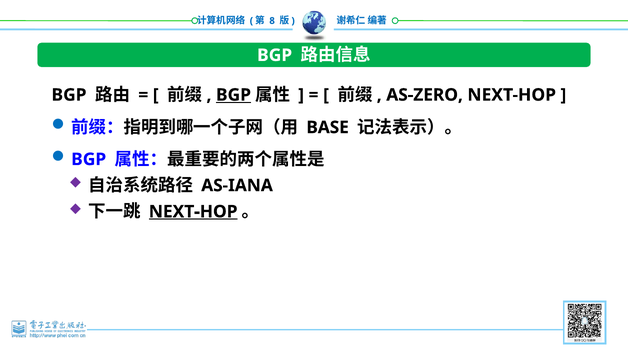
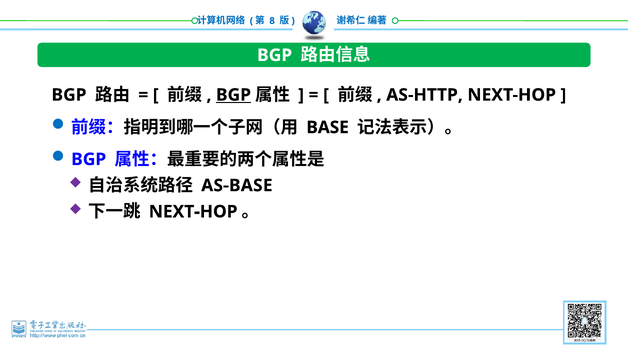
AS-ZERO: AS-ZERO -> AS-HTTP (425, 95)
AS-IANA: AS-IANA -> AS-BASE (237, 186)
NEXT-HOP underline: present -> none (193, 212)
